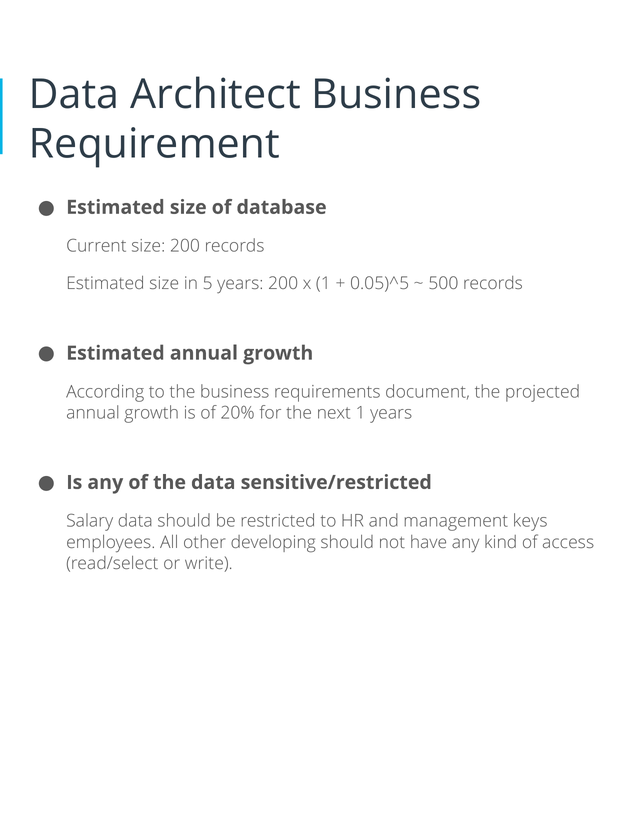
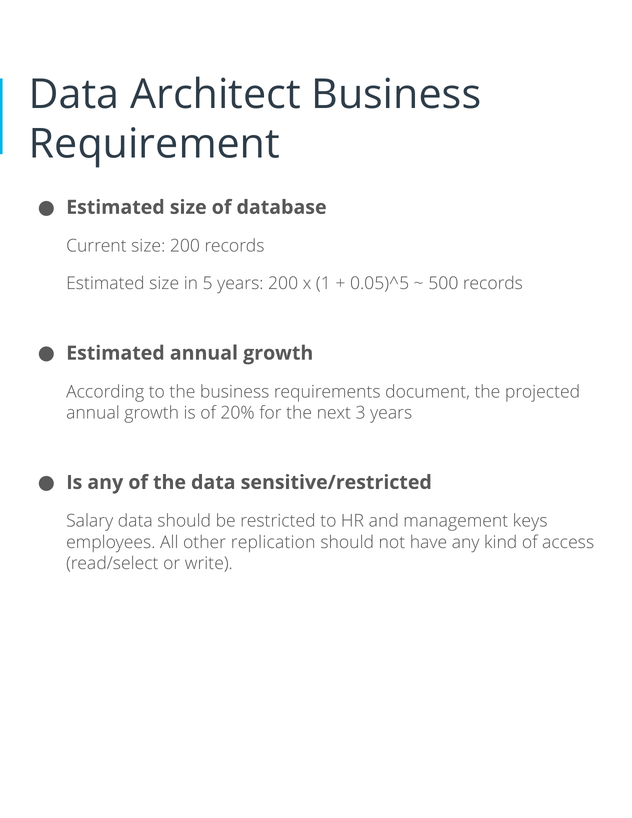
next 1: 1 -> 3 (361, 413)
developing: developing -> replication (273, 542)
